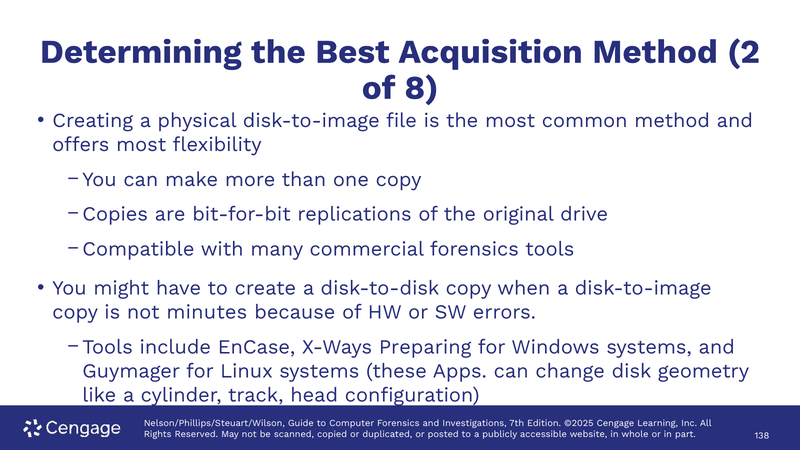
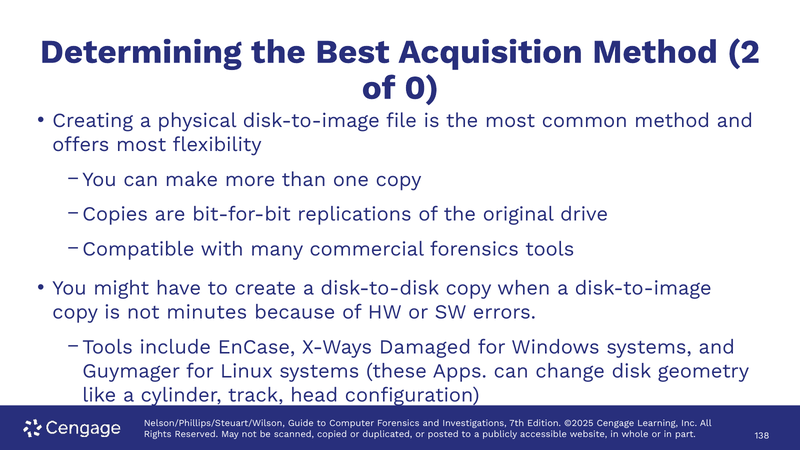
8: 8 -> 0 (422, 88)
Preparing: Preparing -> Damaged (425, 347)
